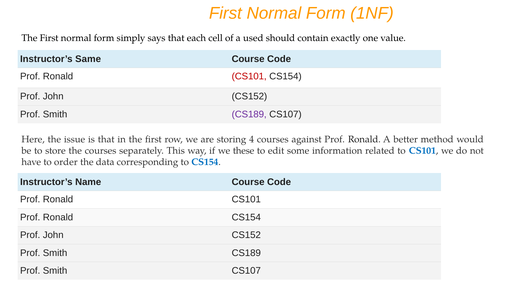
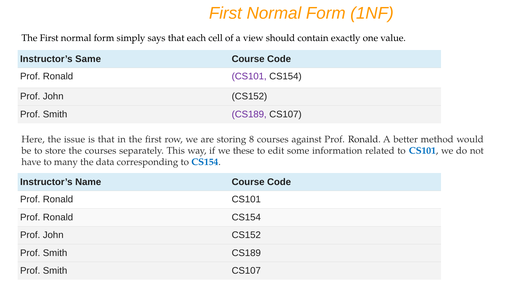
used: used -> view (253, 38)
CS101 colour: red -> purple (249, 76)
4: 4 -> 8 (252, 139)
order: order -> many (66, 162)
